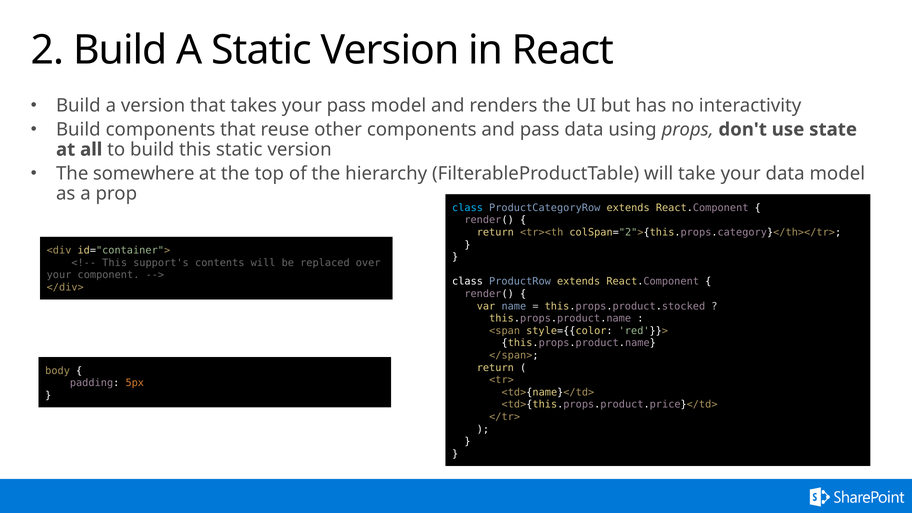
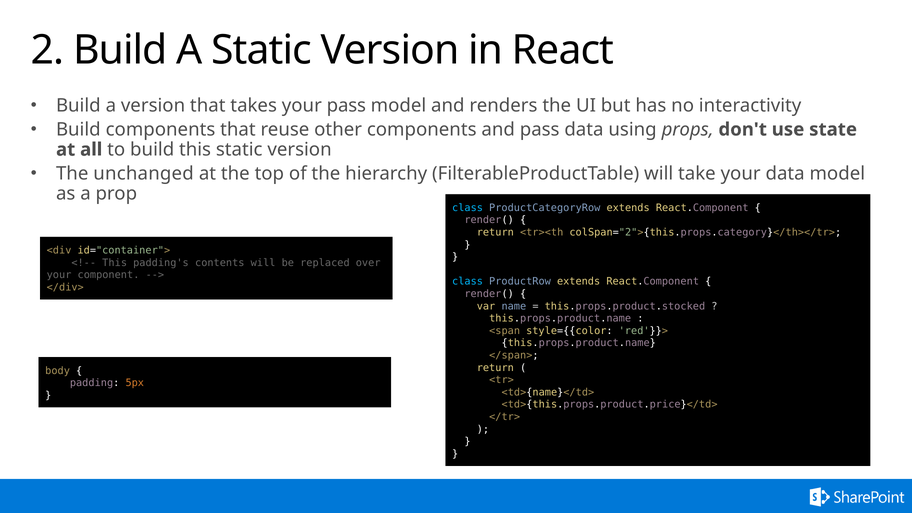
somewhere: somewhere -> unchanged (144, 173)
support's: support's -> padding's (161, 263)
class colour: white -> light blue (468, 281)
